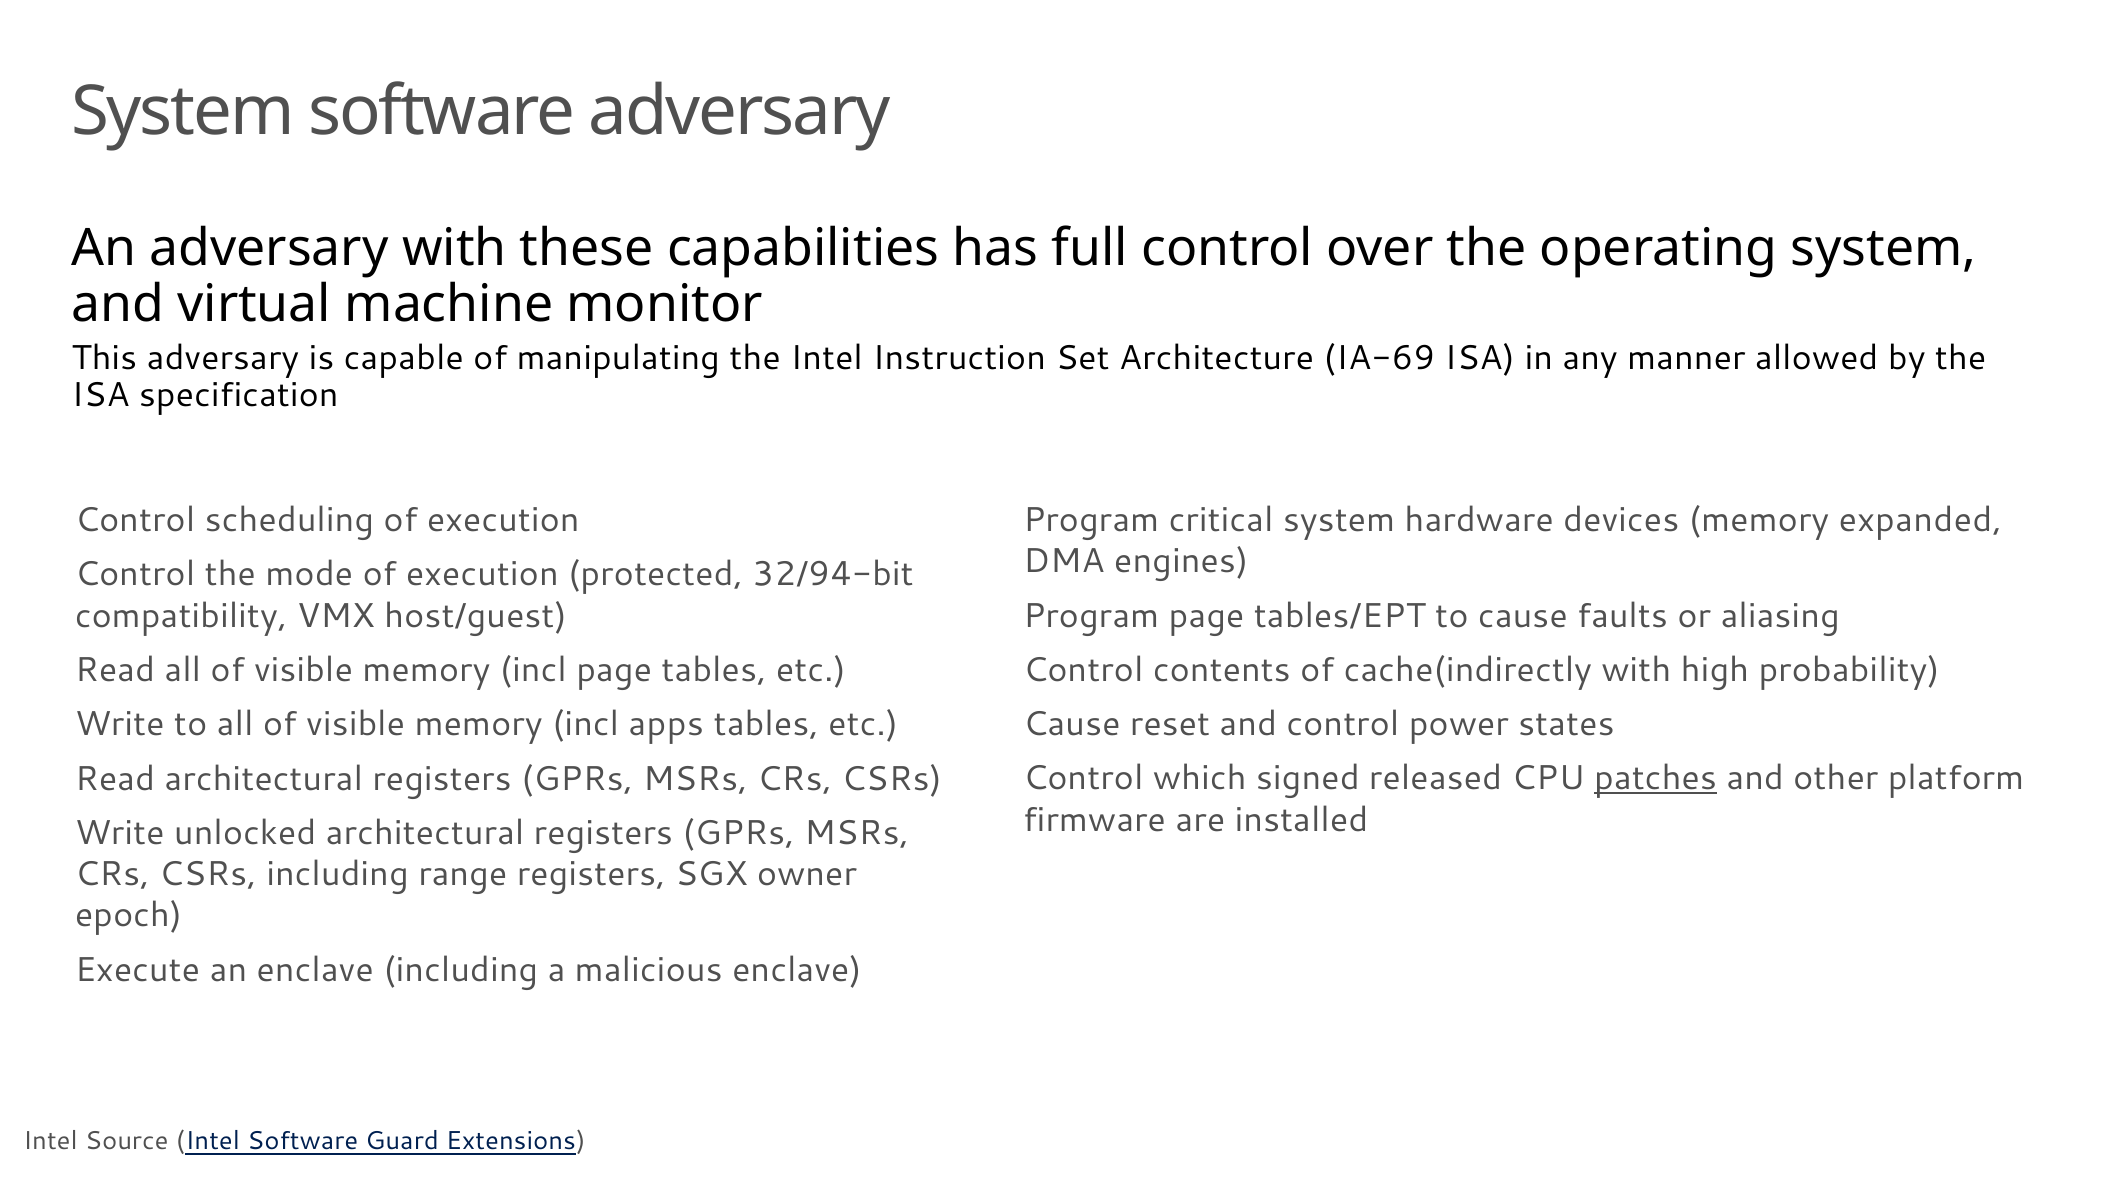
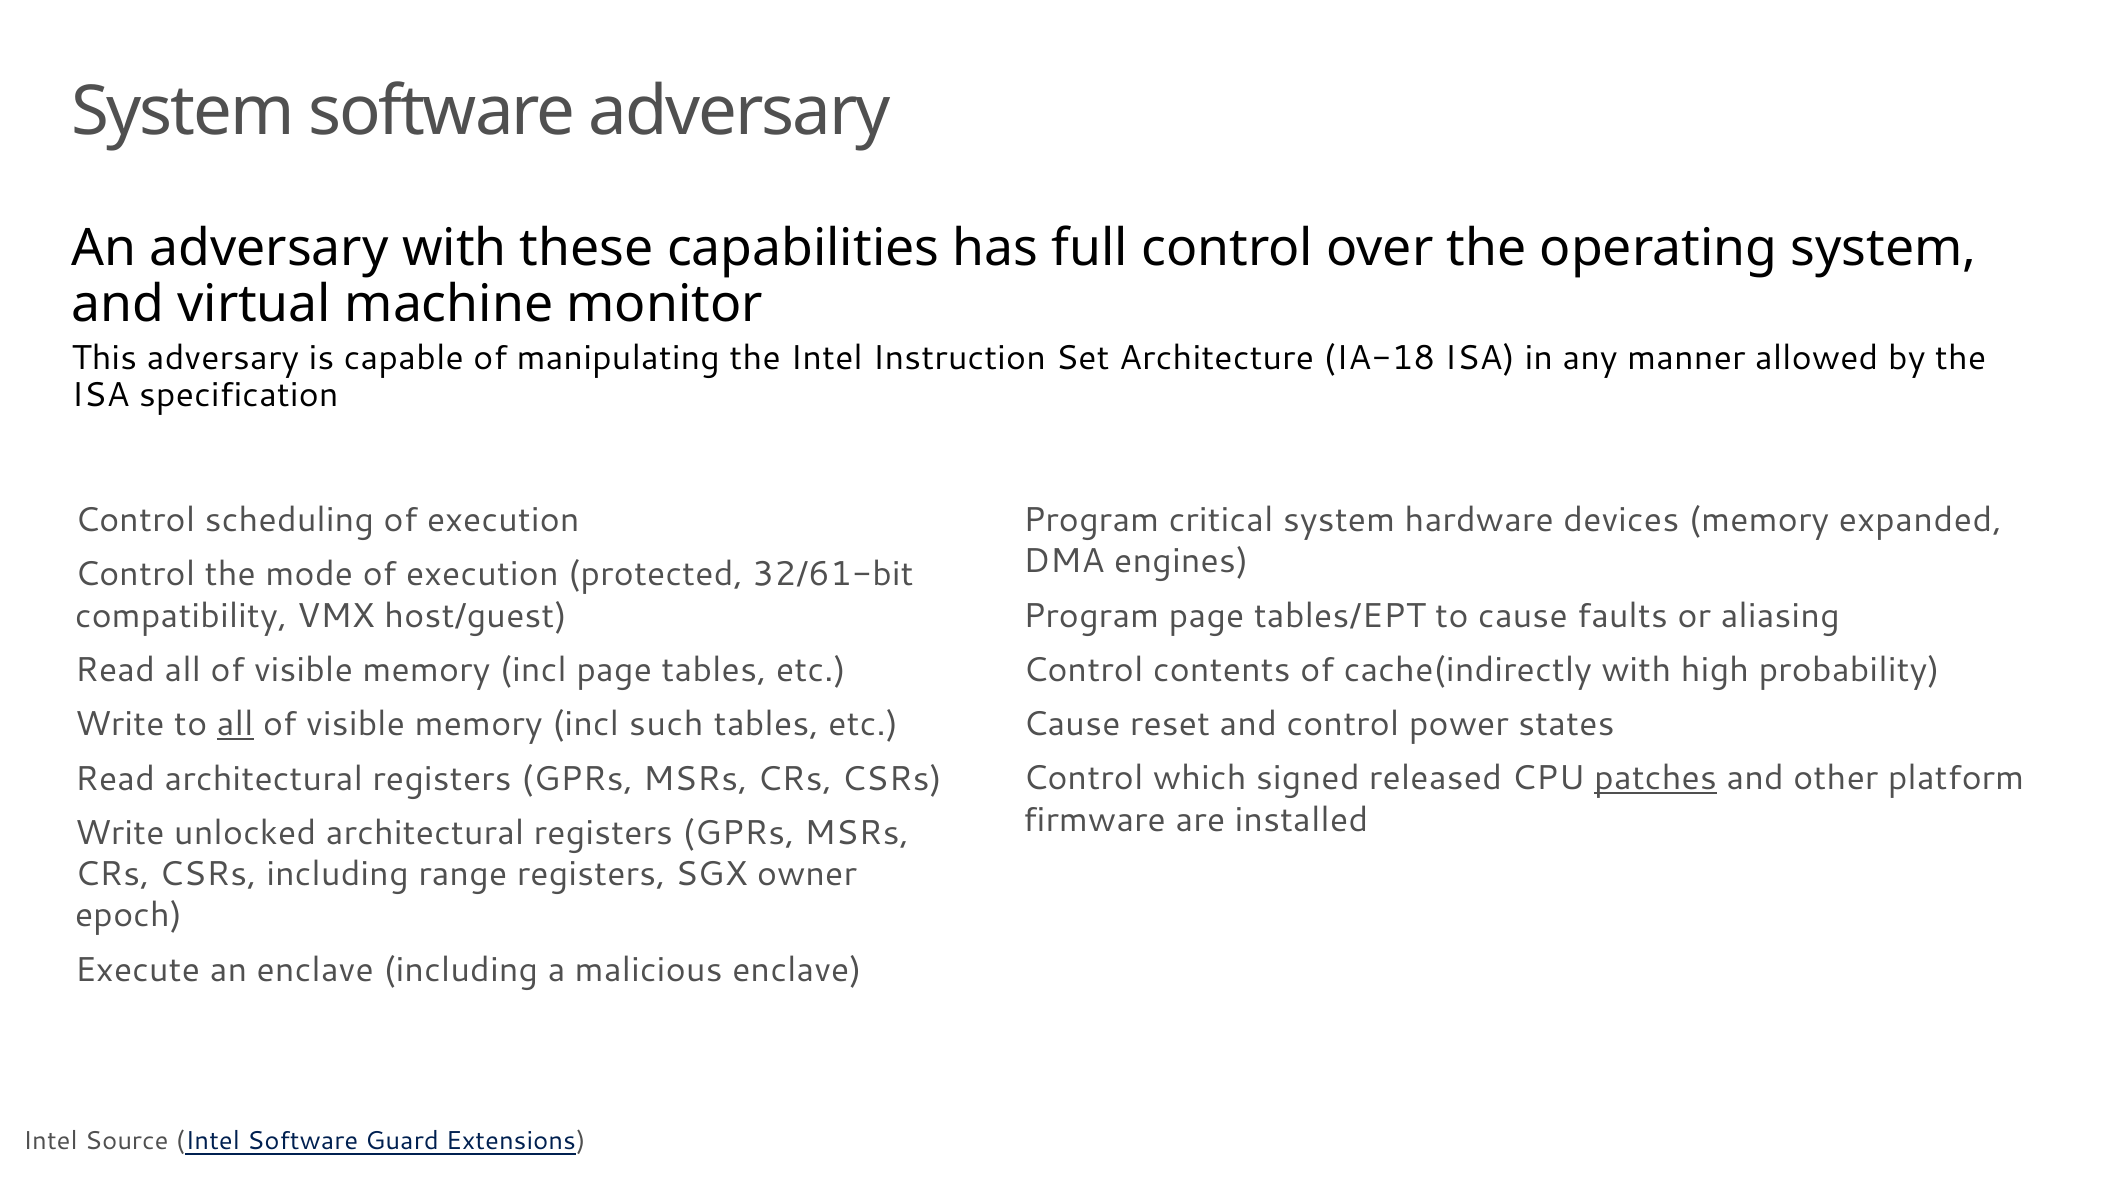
IA-69: IA-69 -> IA-18 (1379, 358)
32/94-bit: 32/94-bit -> 32/61-bit (833, 575)
all underline: none -> present (235, 724)
apps: apps -> such (666, 724)
